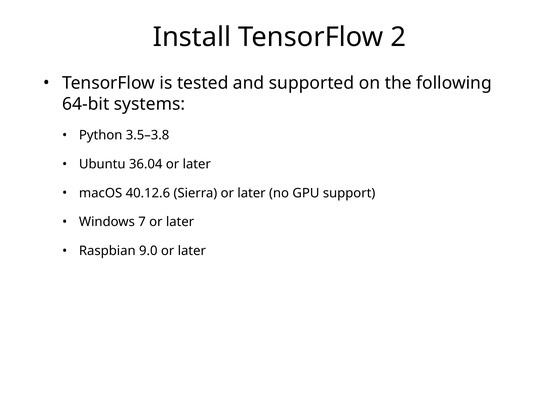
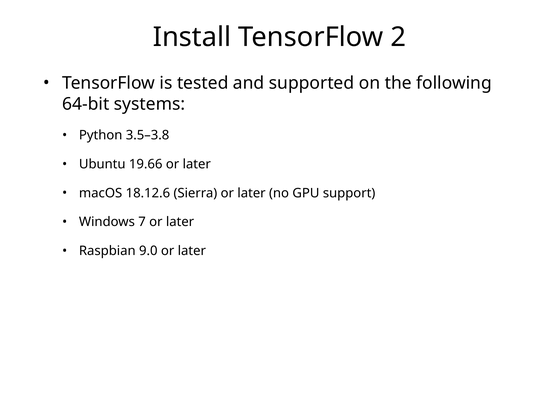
36.04: 36.04 -> 19.66 (146, 164)
40.12.6: 40.12.6 -> 18.12.6 (148, 193)
